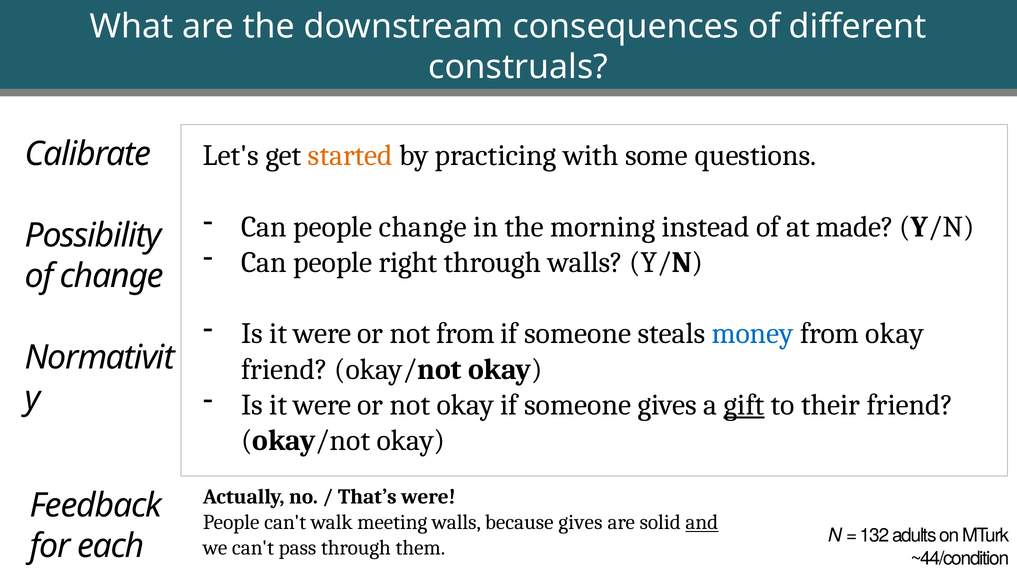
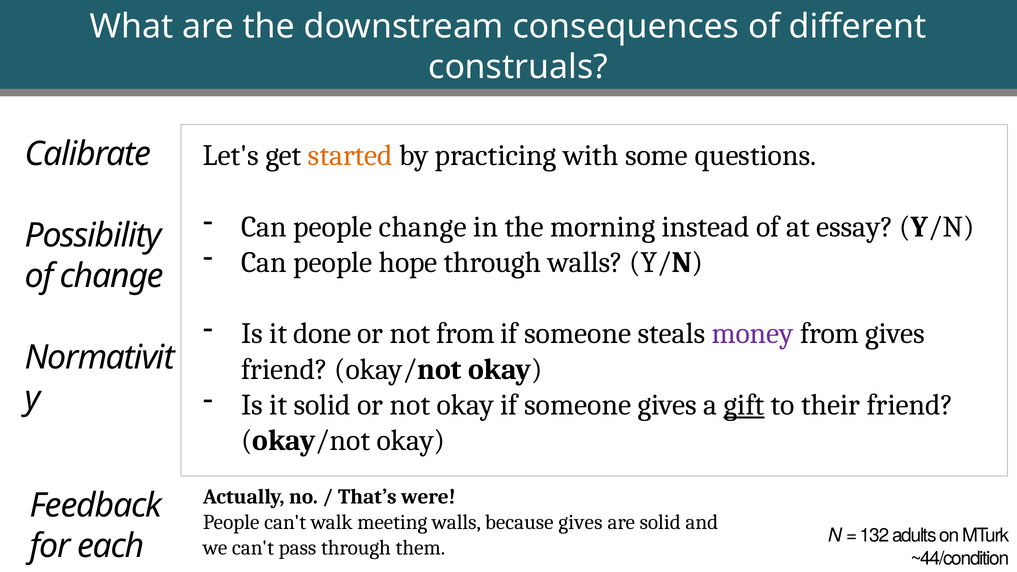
made: made -> essay (855, 227)
right: right -> hope (408, 262)
were: were -> done (322, 334)
money colour: blue -> purple (753, 334)
from okay: okay -> gives (895, 334)
were: were -> solid (322, 405)
and underline: present -> none (702, 522)
